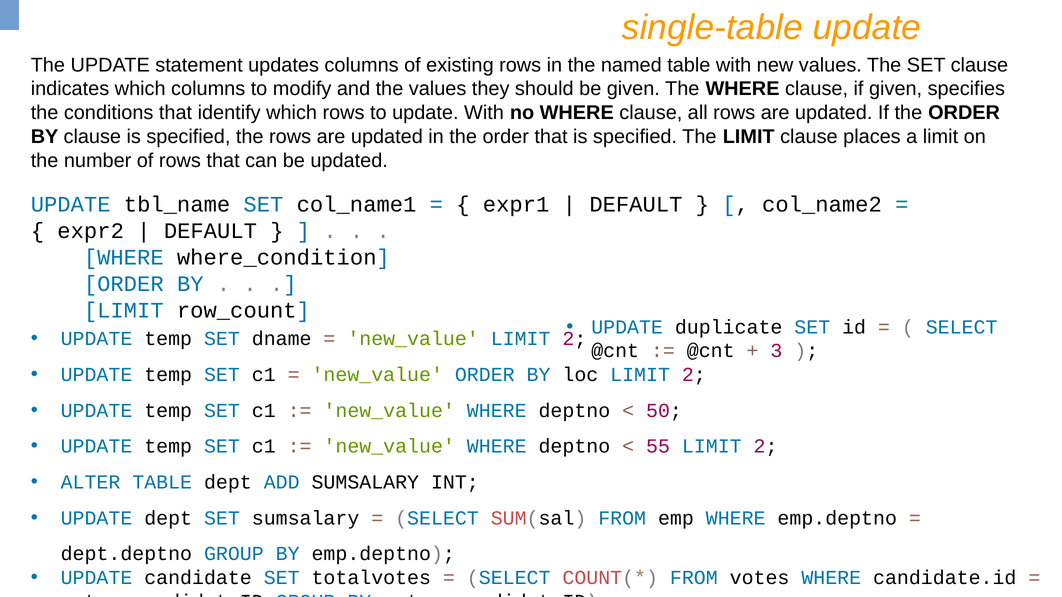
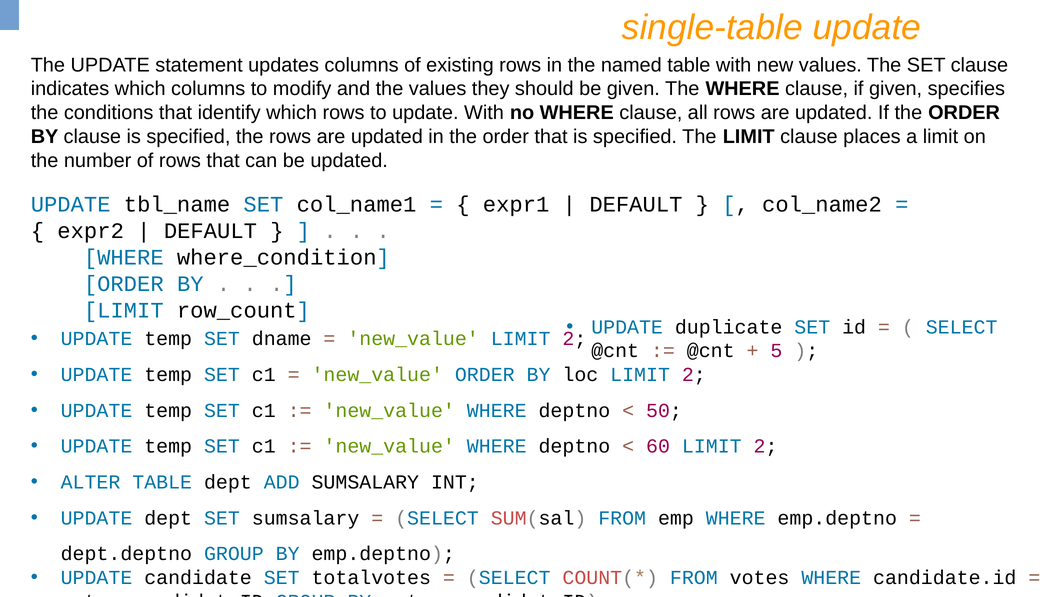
3: 3 -> 5 (776, 351)
55: 55 -> 60 (658, 447)
